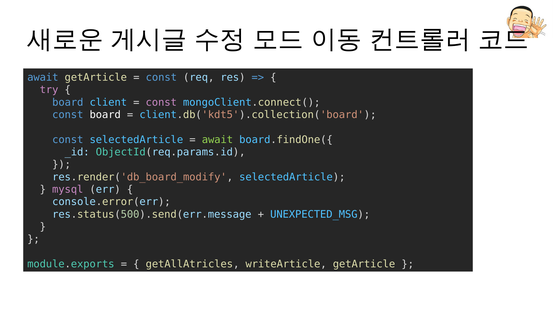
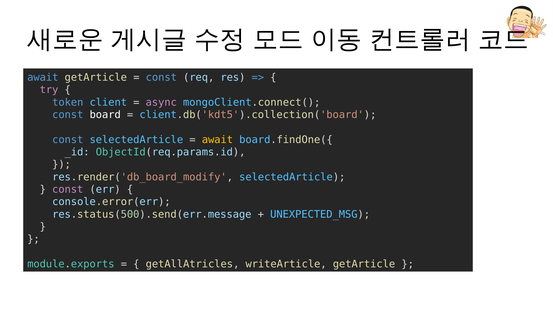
board: board -> token (68, 102)
const: const -> async (161, 102)
await colour: light green -> yellow (217, 140)
mysql: mysql -> const (68, 189)
